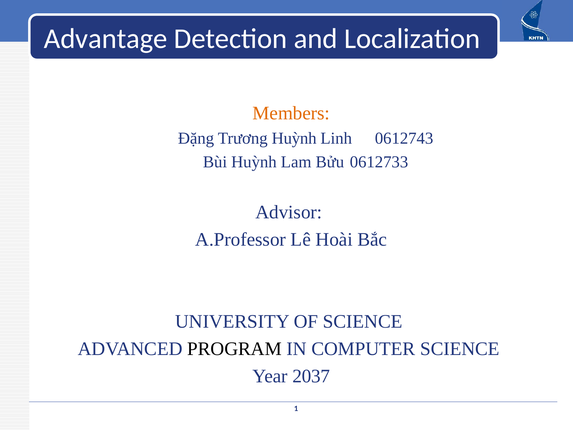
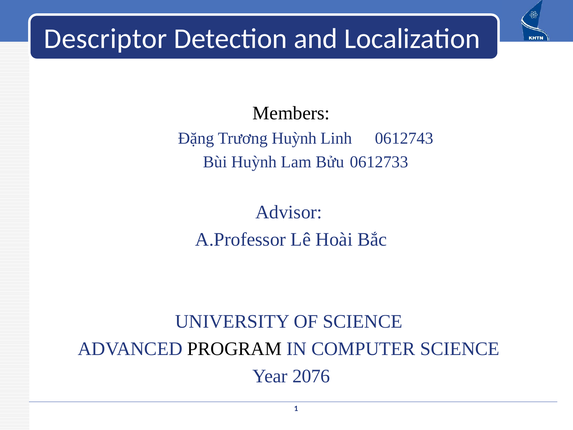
Advantage: Advantage -> Descriptor (106, 39)
Members colour: orange -> black (291, 113)
2037: 2037 -> 2076 (311, 376)
